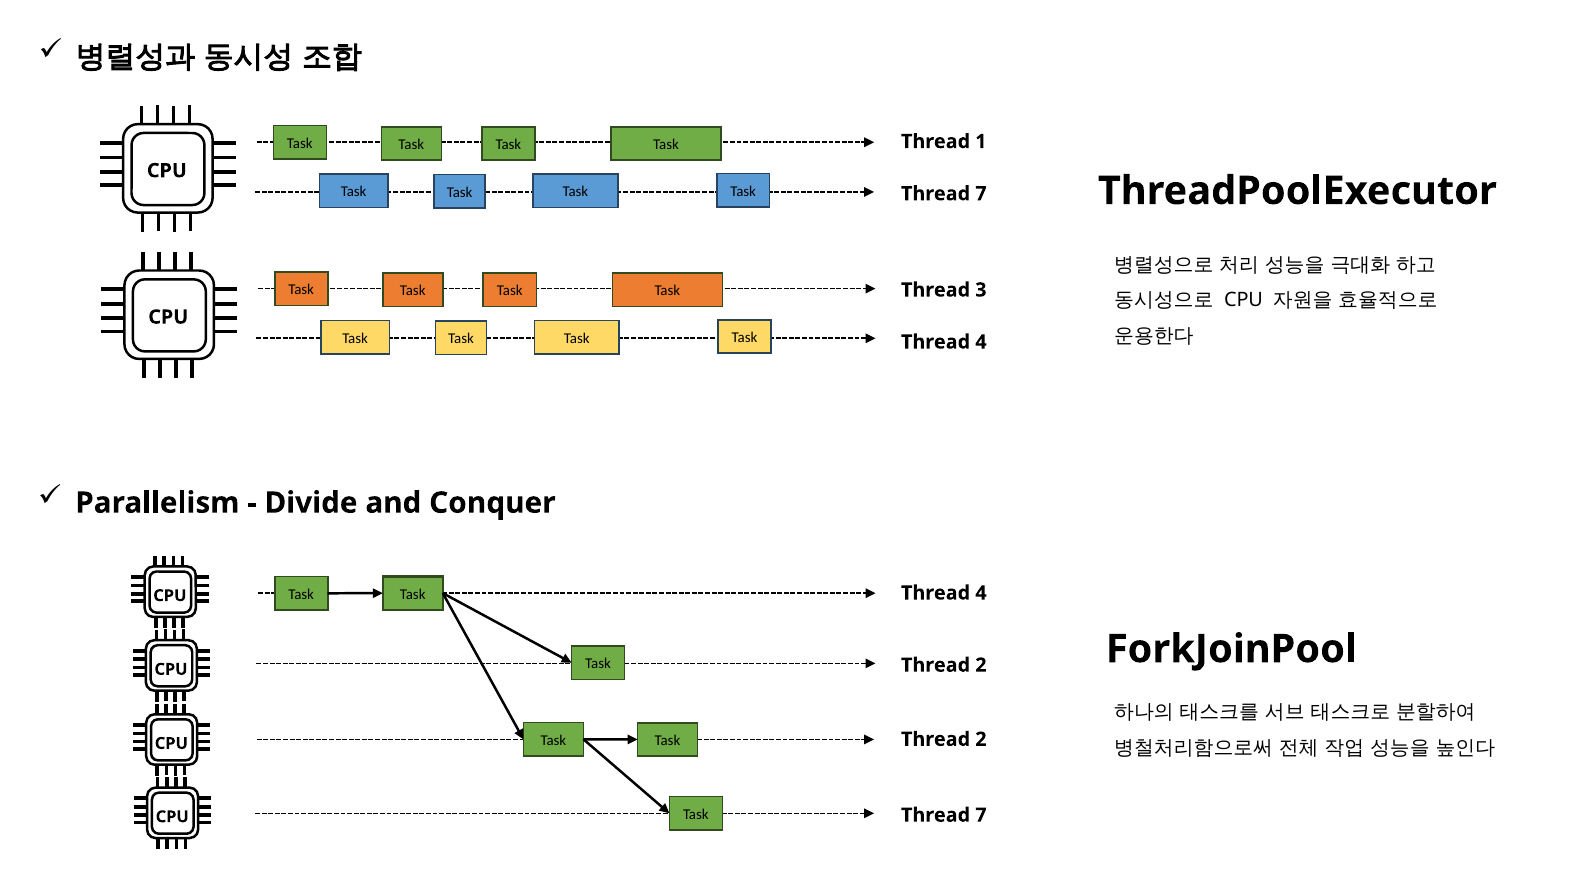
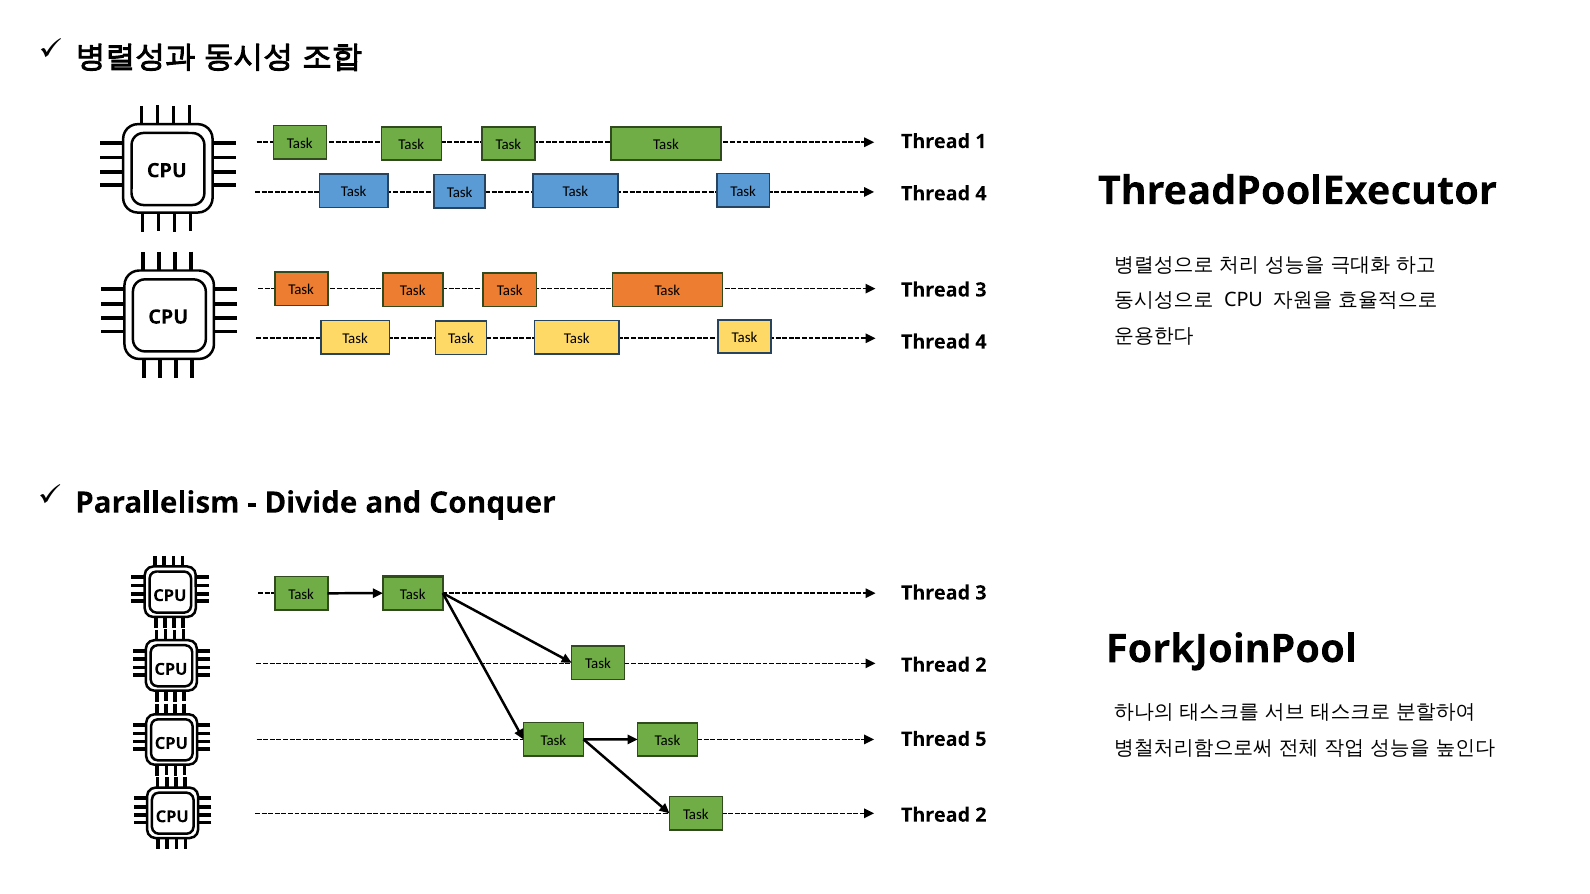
7: 7 -> 4 (981, 194)
4: 4 -> 3 (981, 593)
2: 2 -> 5 (981, 740)
7: 7 -> 2 (981, 815)
